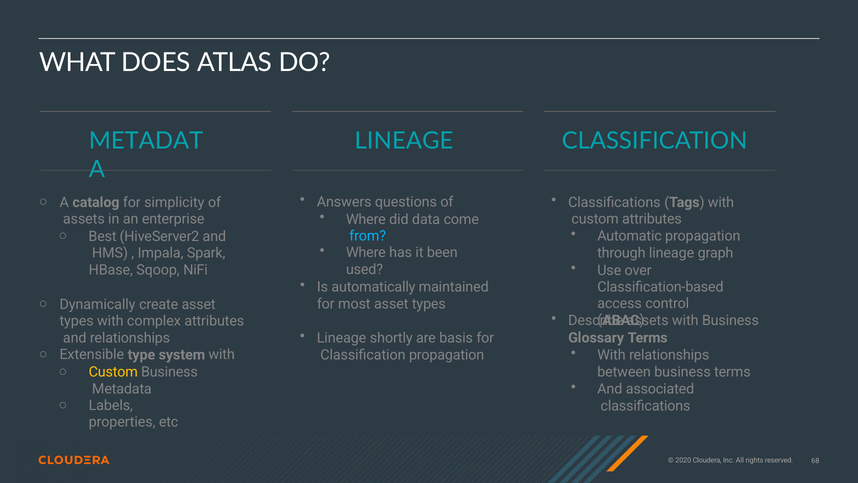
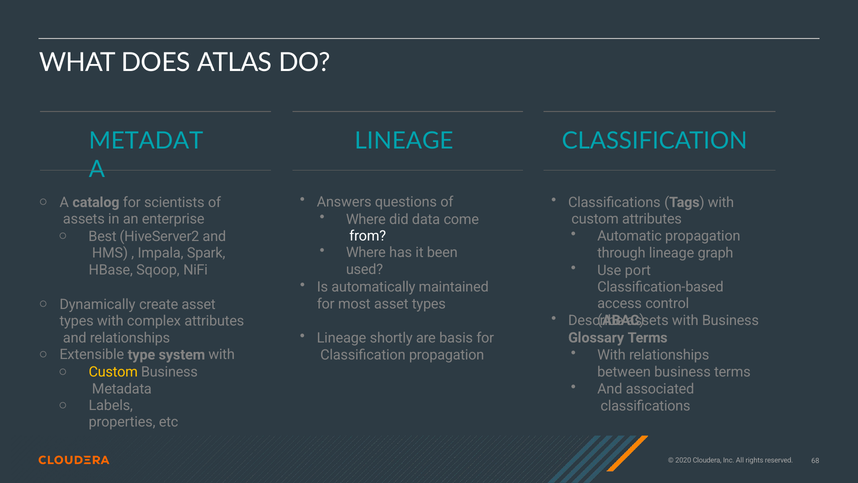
simplicity: simplicity -> scientists (174, 202)
from colour: light blue -> white (368, 236)
over: over -> port (638, 270)
